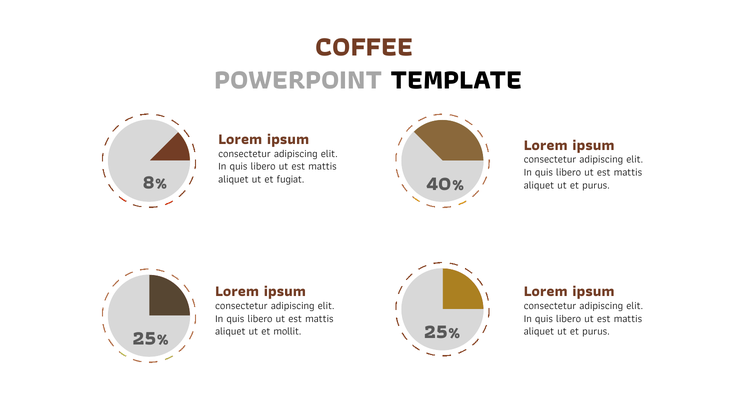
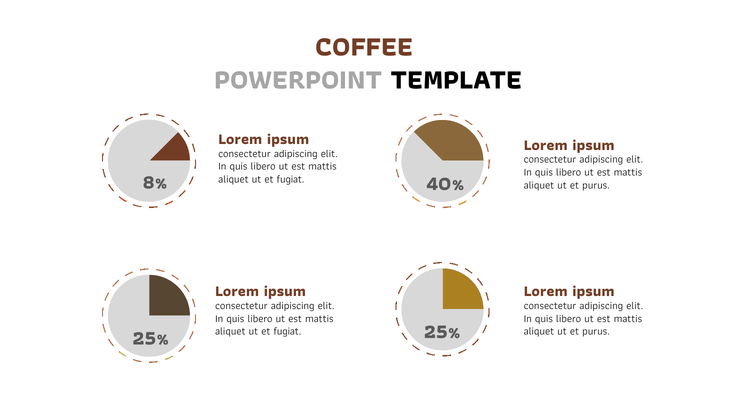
mollit: mollit -> fugiat (287, 332)
